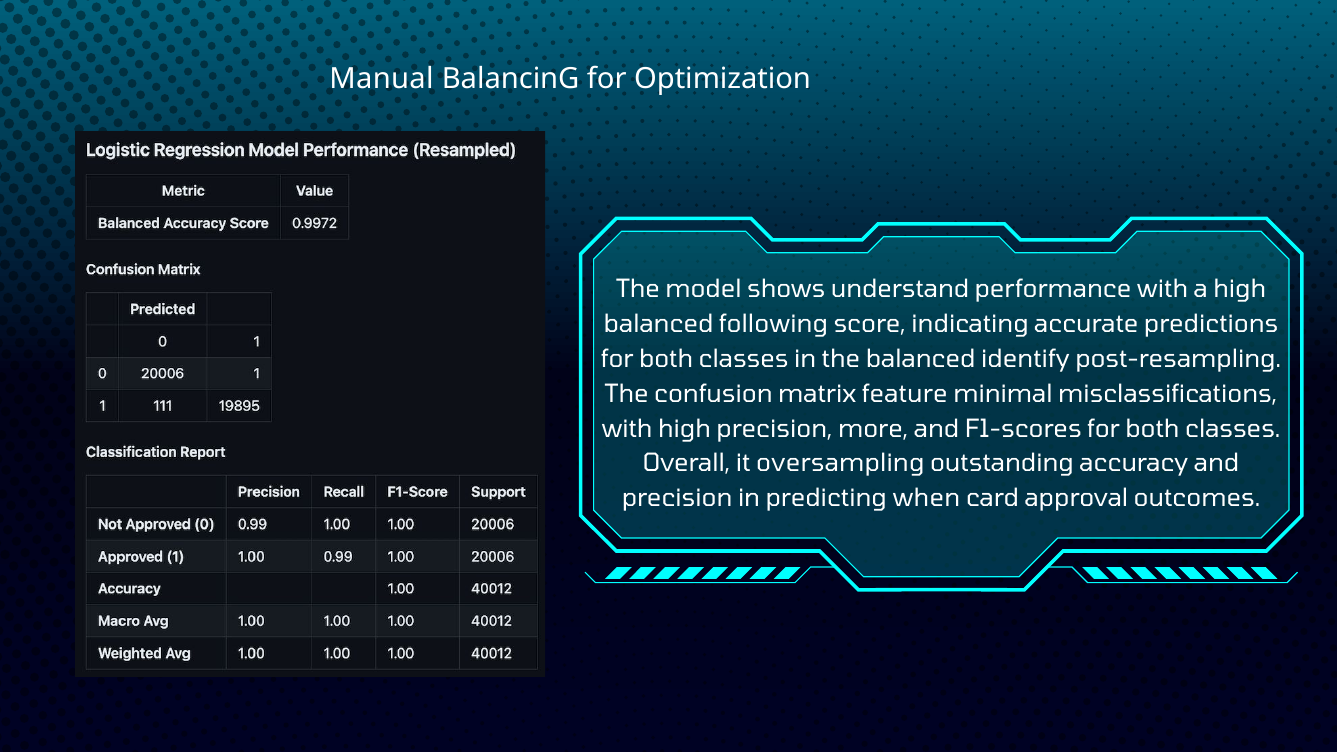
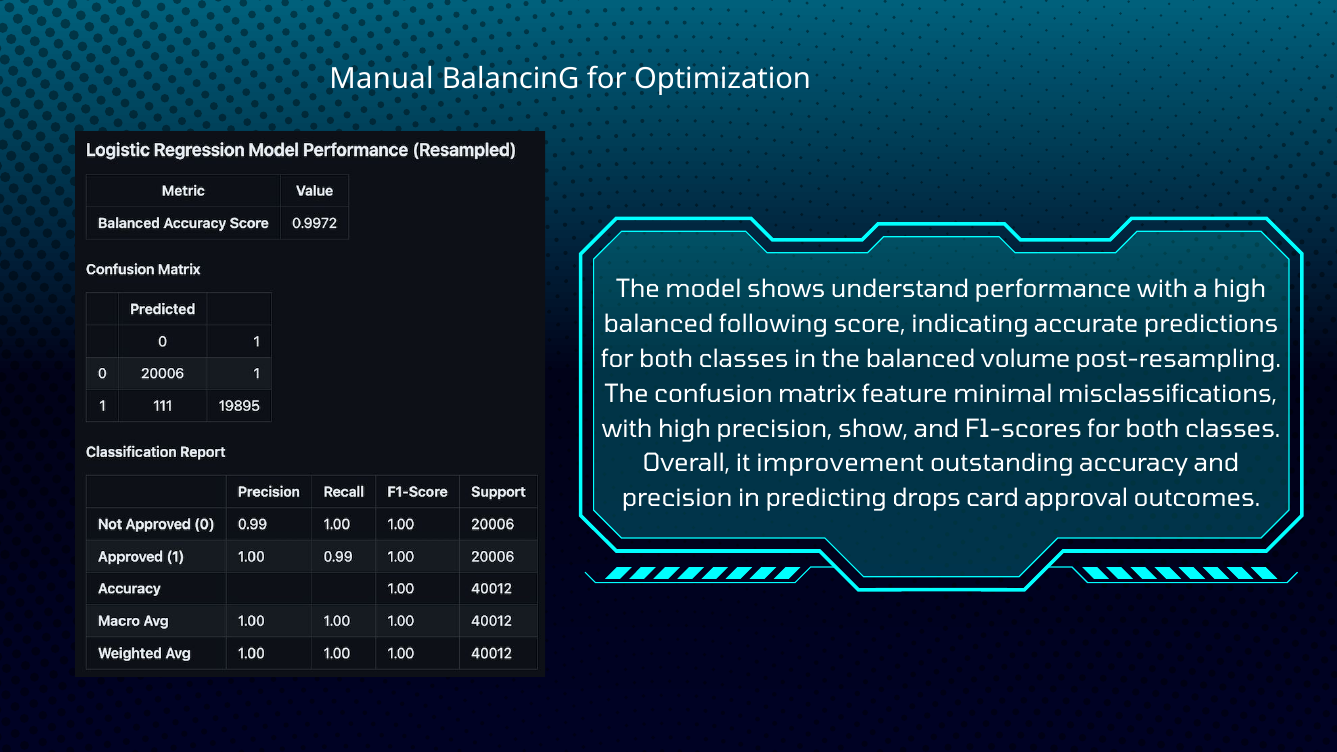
identify: identify -> volume (1026, 359)
more: more -> show (873, 429)
oversampling: oversampling -> improvement (840, 464)
when: when -> drops (927, 499)
